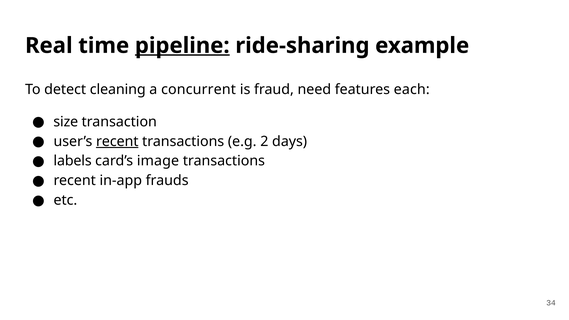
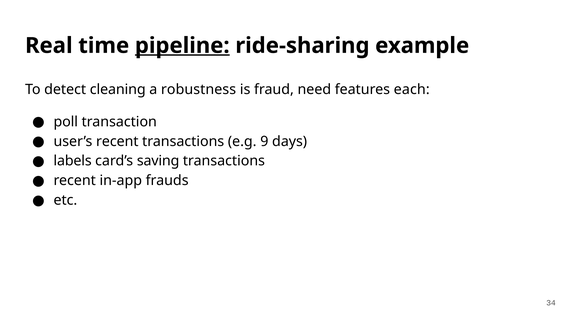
concurrent: concurrent -> robustness (199, 89)
size: size -> poll (66, 122)
recent underline: present -> none (117, 141)
2: 2 -> 9 (264, 141)
image: image -> saving (158, 161)
